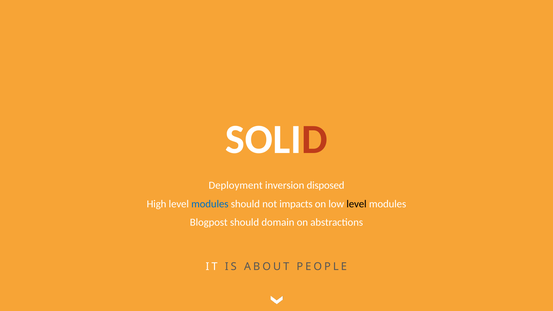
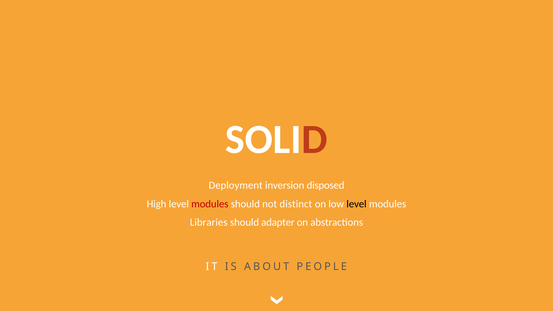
modules colour: blue -> red (210, 204)
impacts: impacts -> distinct (296, 204)
Blogpost: Blogpost -> Libraries (209, 222)
domain: domain -> adapter (278, 222)
